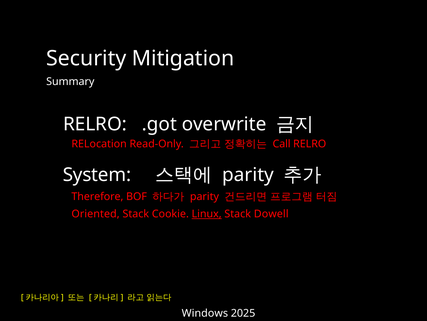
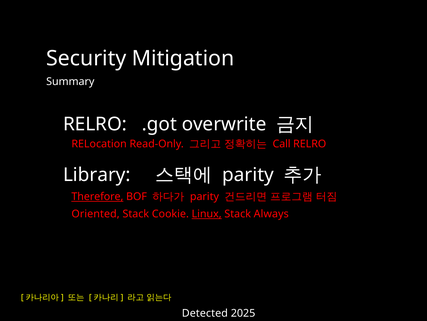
System: System -> Library (97, 175)
Therefore underline: none -> present (97, 196)
Dowell: Dowell -> Always (271, 213)
Windows: Windows -> Detected (205, 313)
